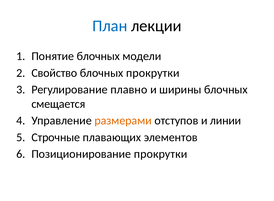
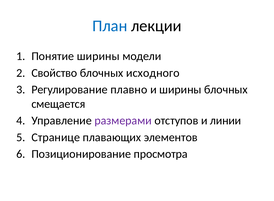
Понятие блочных: блочных -> ширины (98, 56)
блочных прокрутки: прокрутки -> исходного (153, 73)
размерами colour: orange -> purple (123, 120)
Строчные: Строчные -> Странице (56, 137)
Позиционирование прокрутки: прокрутки -> просмотра (161, 154)
